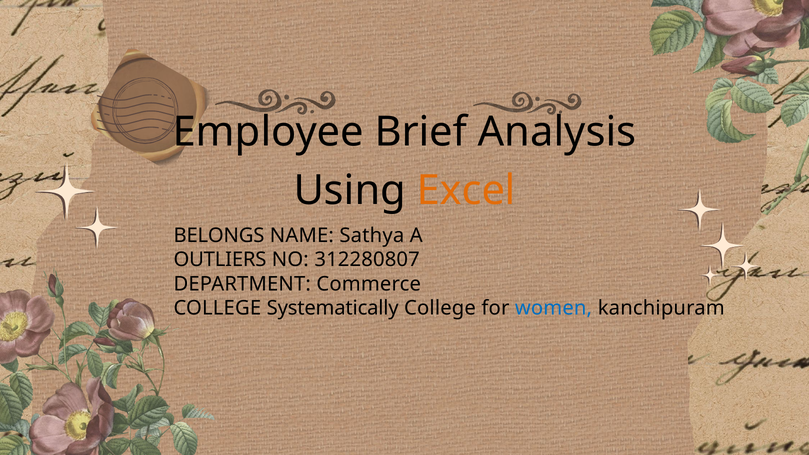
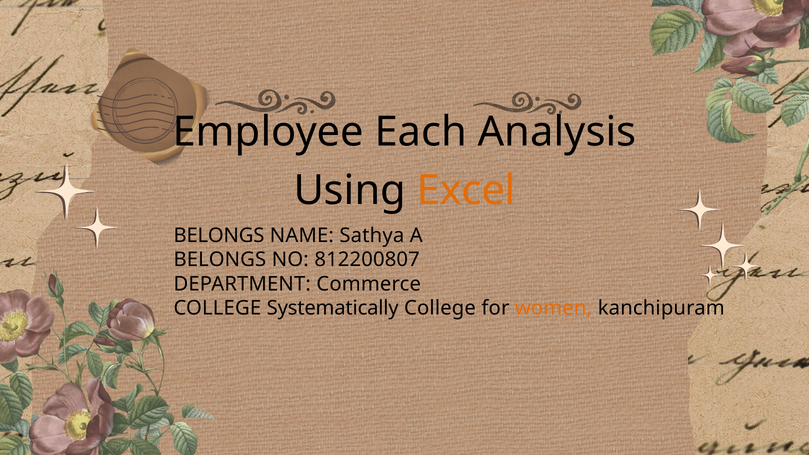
Brief: Brief -> Each (421, 132)
OUTLIERS: OUTLIERS -> BELONGS (220, 260)
312280807: 312280807 -> 812200807 (367, 260)
women colour: blue -> orange (553, 308)
